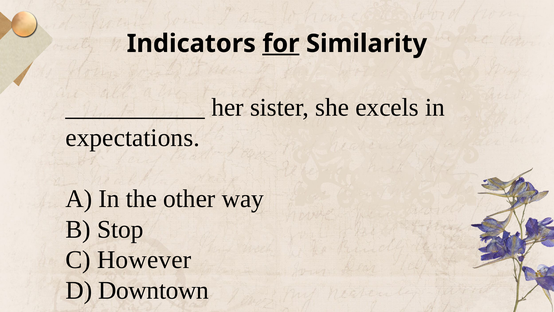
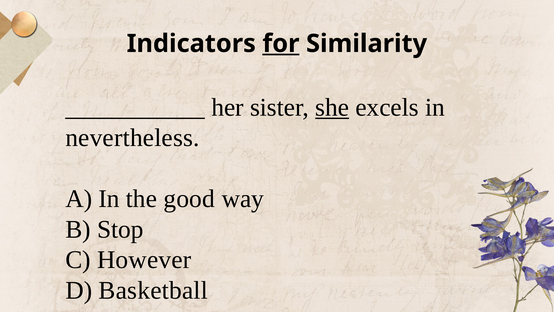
she underline: none -> present (332, 107)
expectations: expectations -> nevertheless (133, 138)
other: other -> good (189, 199)
Downtown: Downtown -> Basketball (153, 290)
